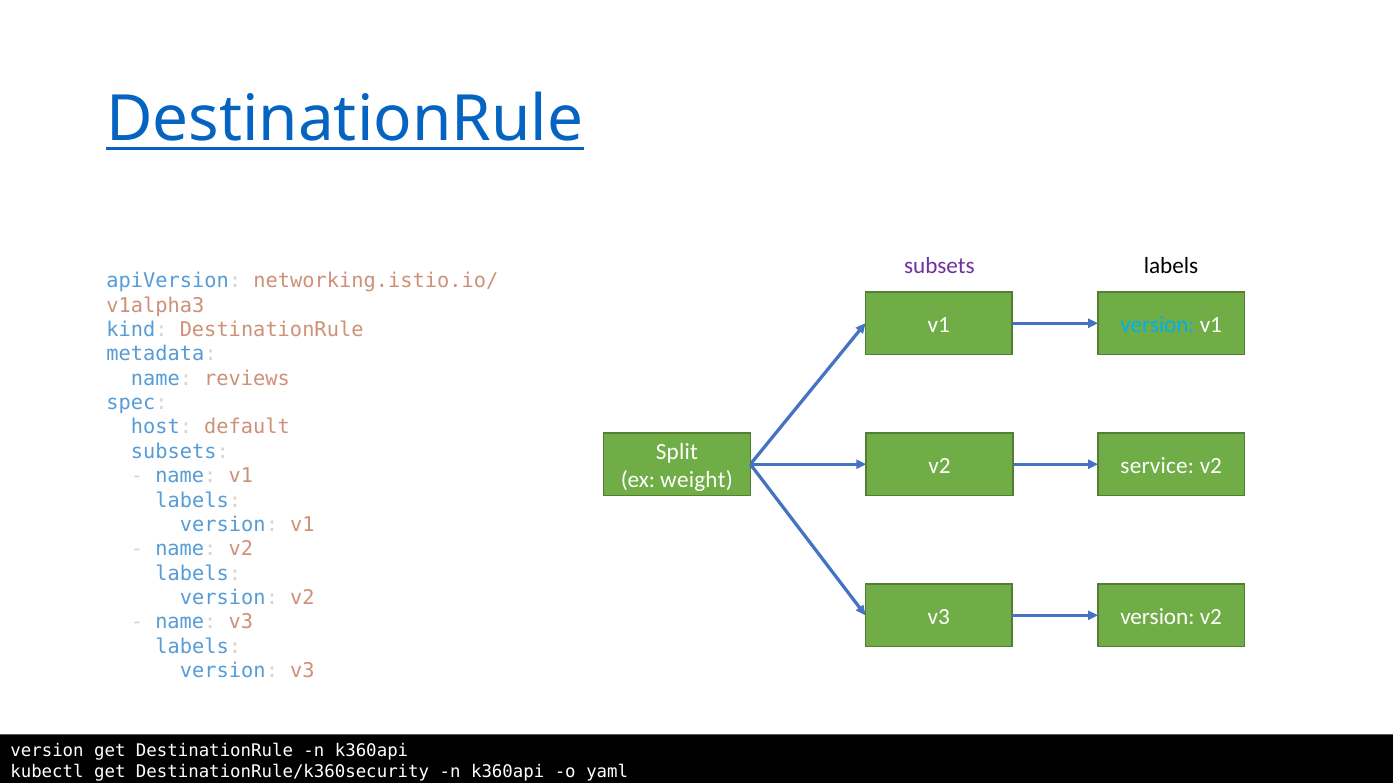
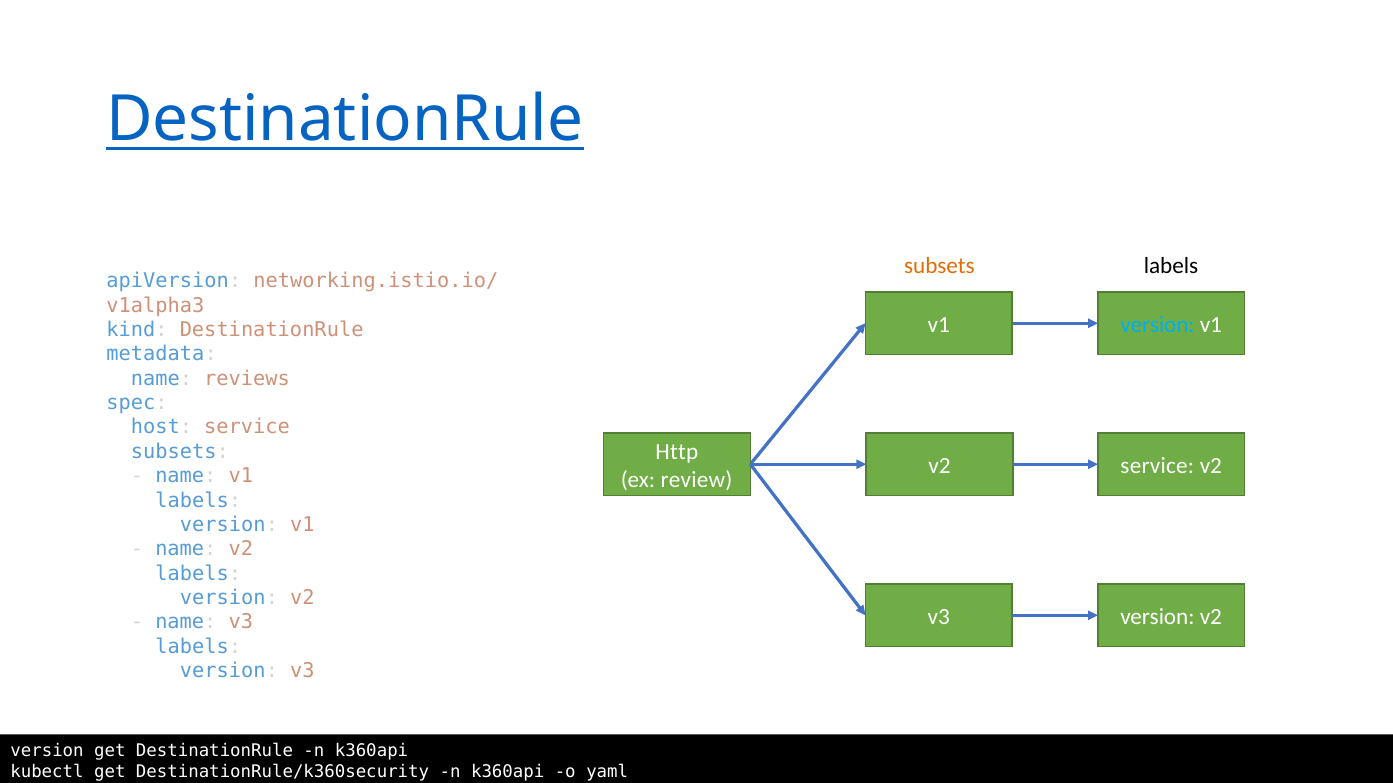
subsets colour: purple -> orange (939, 266)
host default: default -> service (247, 428)
Split: Split -> Http (677, 452)
weight: weight -> review (697, 480)
